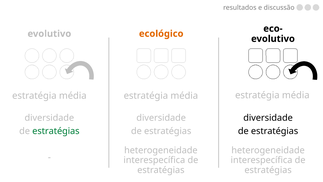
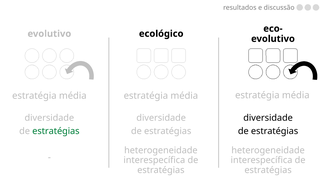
ecológico colour: orange -> black (161, 34)
